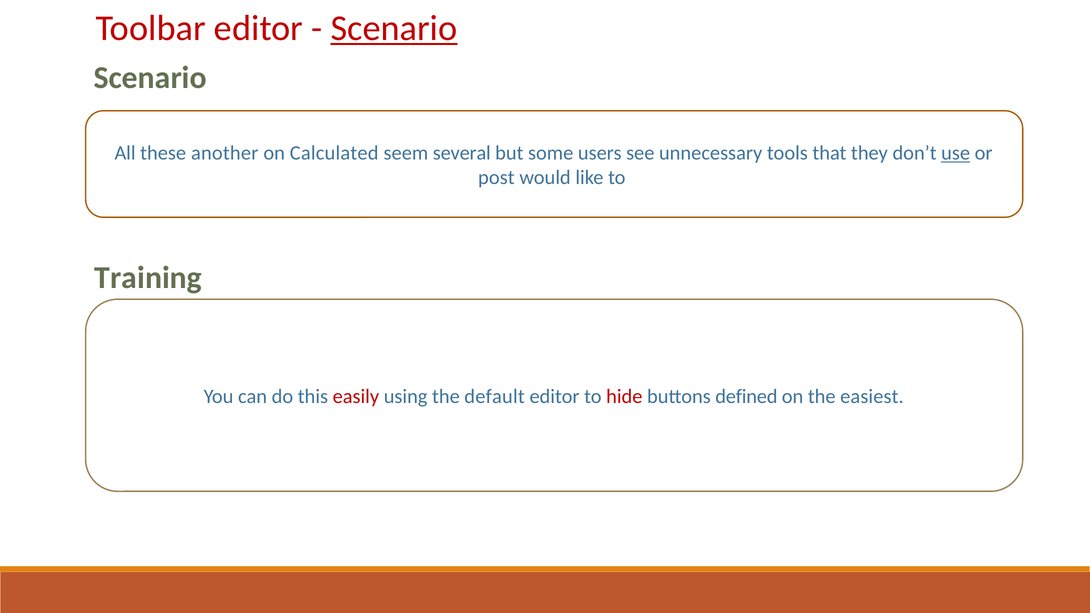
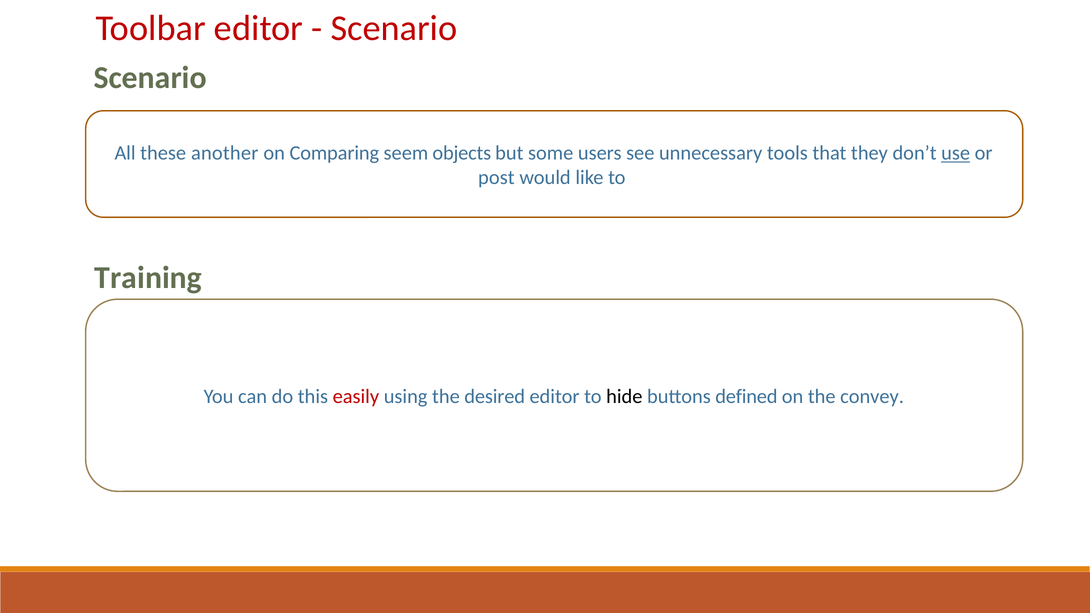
Scenario underline: present -> none (394, 28)
Calculated: Calculated -> Comparing (334, 153)
several: several -> objects (462, 153)
default: default -> desired (495, 397)
hide colour: red -> black (624, 397)
easiest: easiest -> convey (872, 397)
